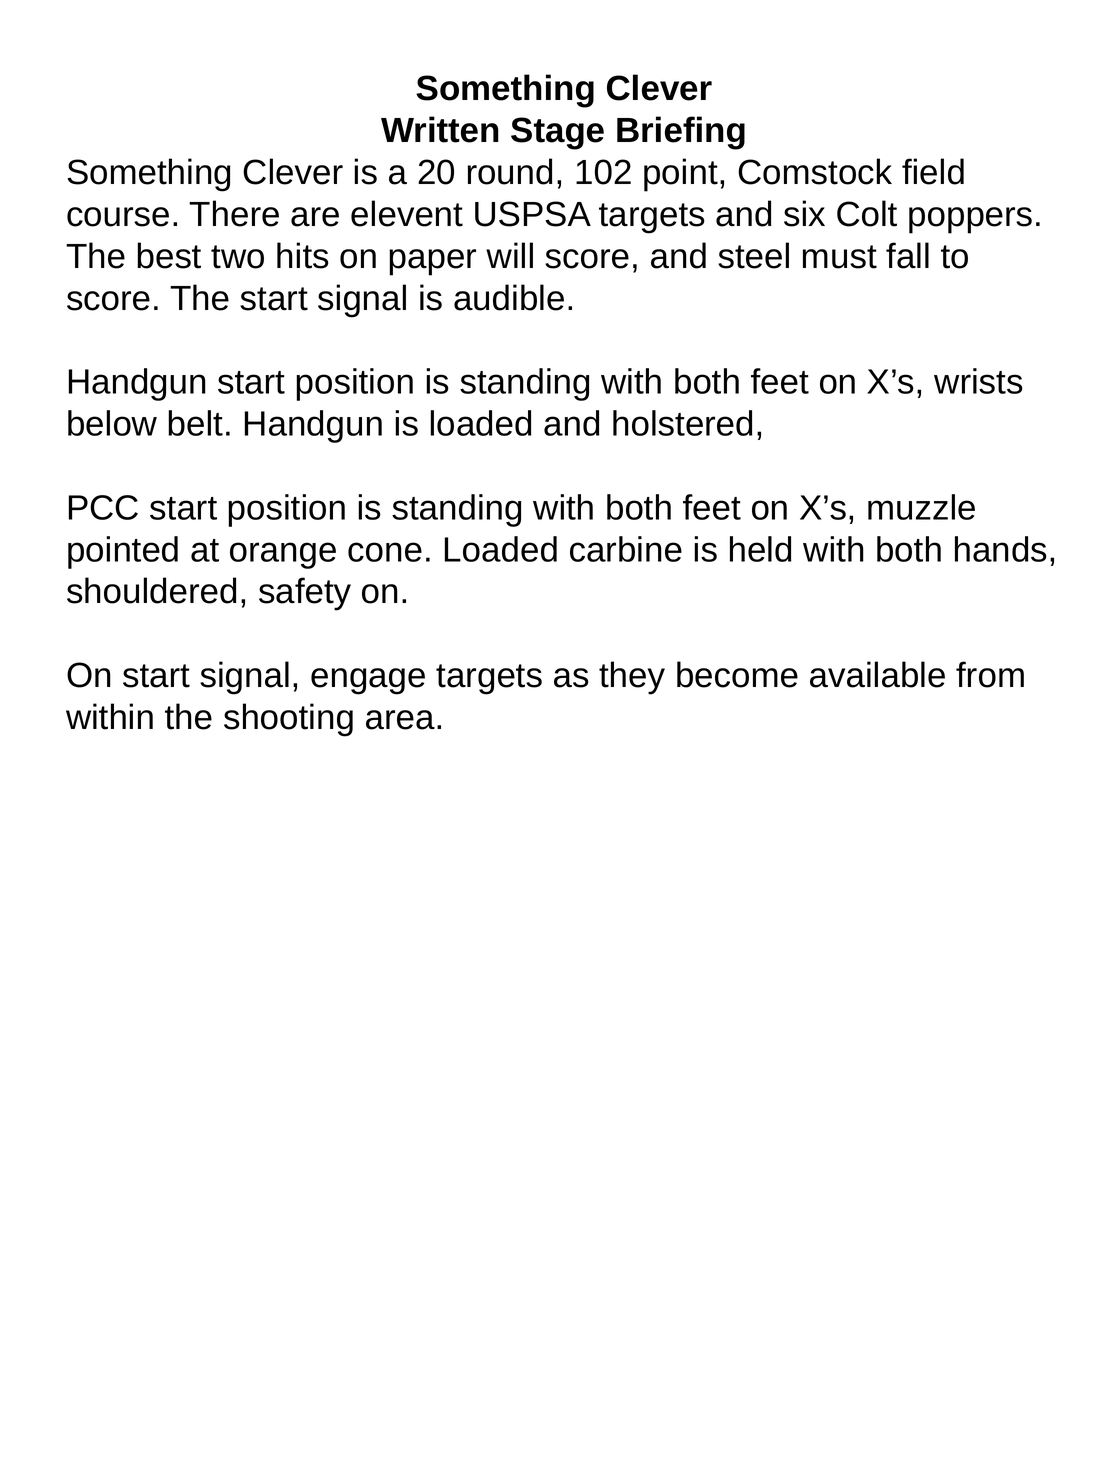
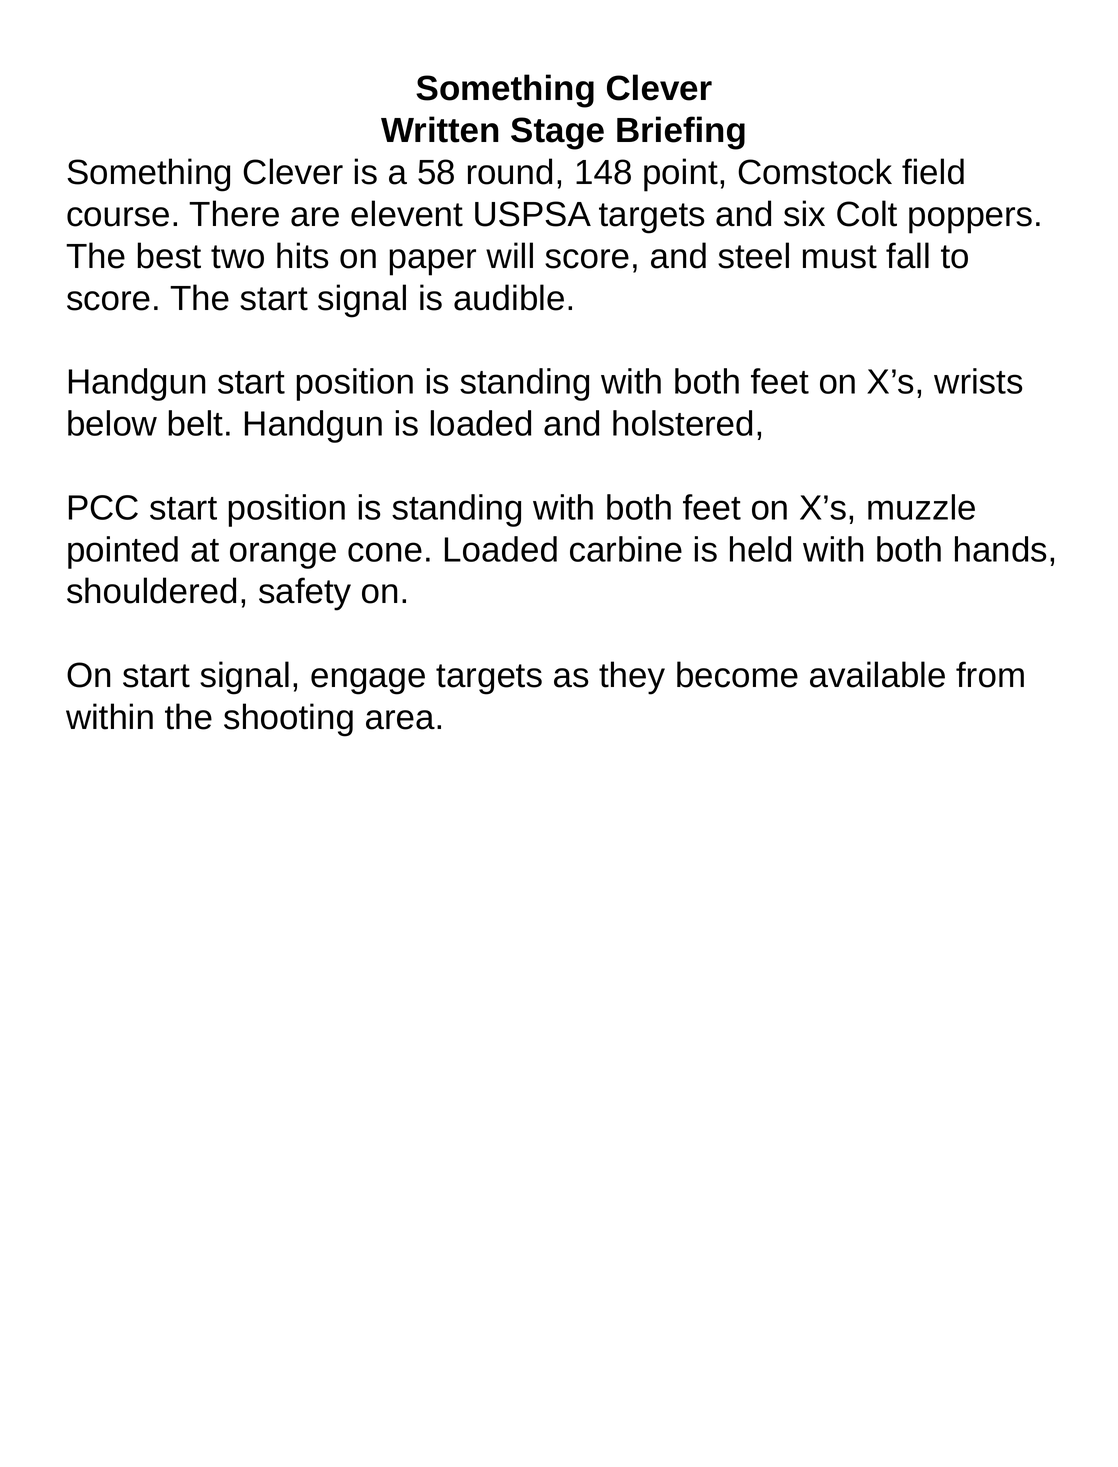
20: 20 -> 58 (437, 173)
102: 102 -> 148 (603, 173)
